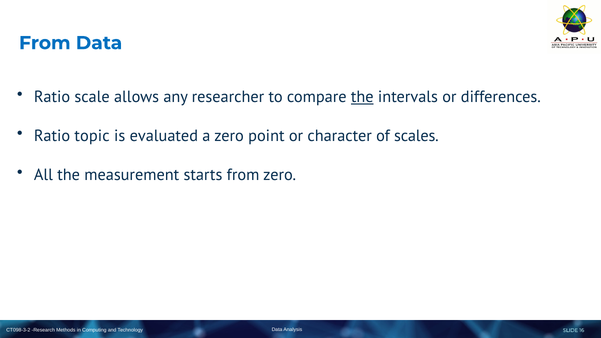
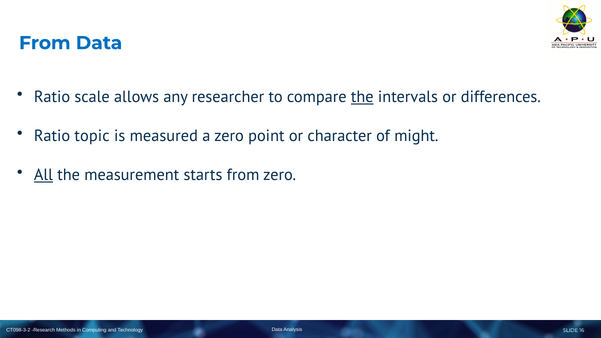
evaluated: evaluated -> measured (164, 136)
scales: scales -> might (416, 136)
All underline: none -> present (43, 175)
